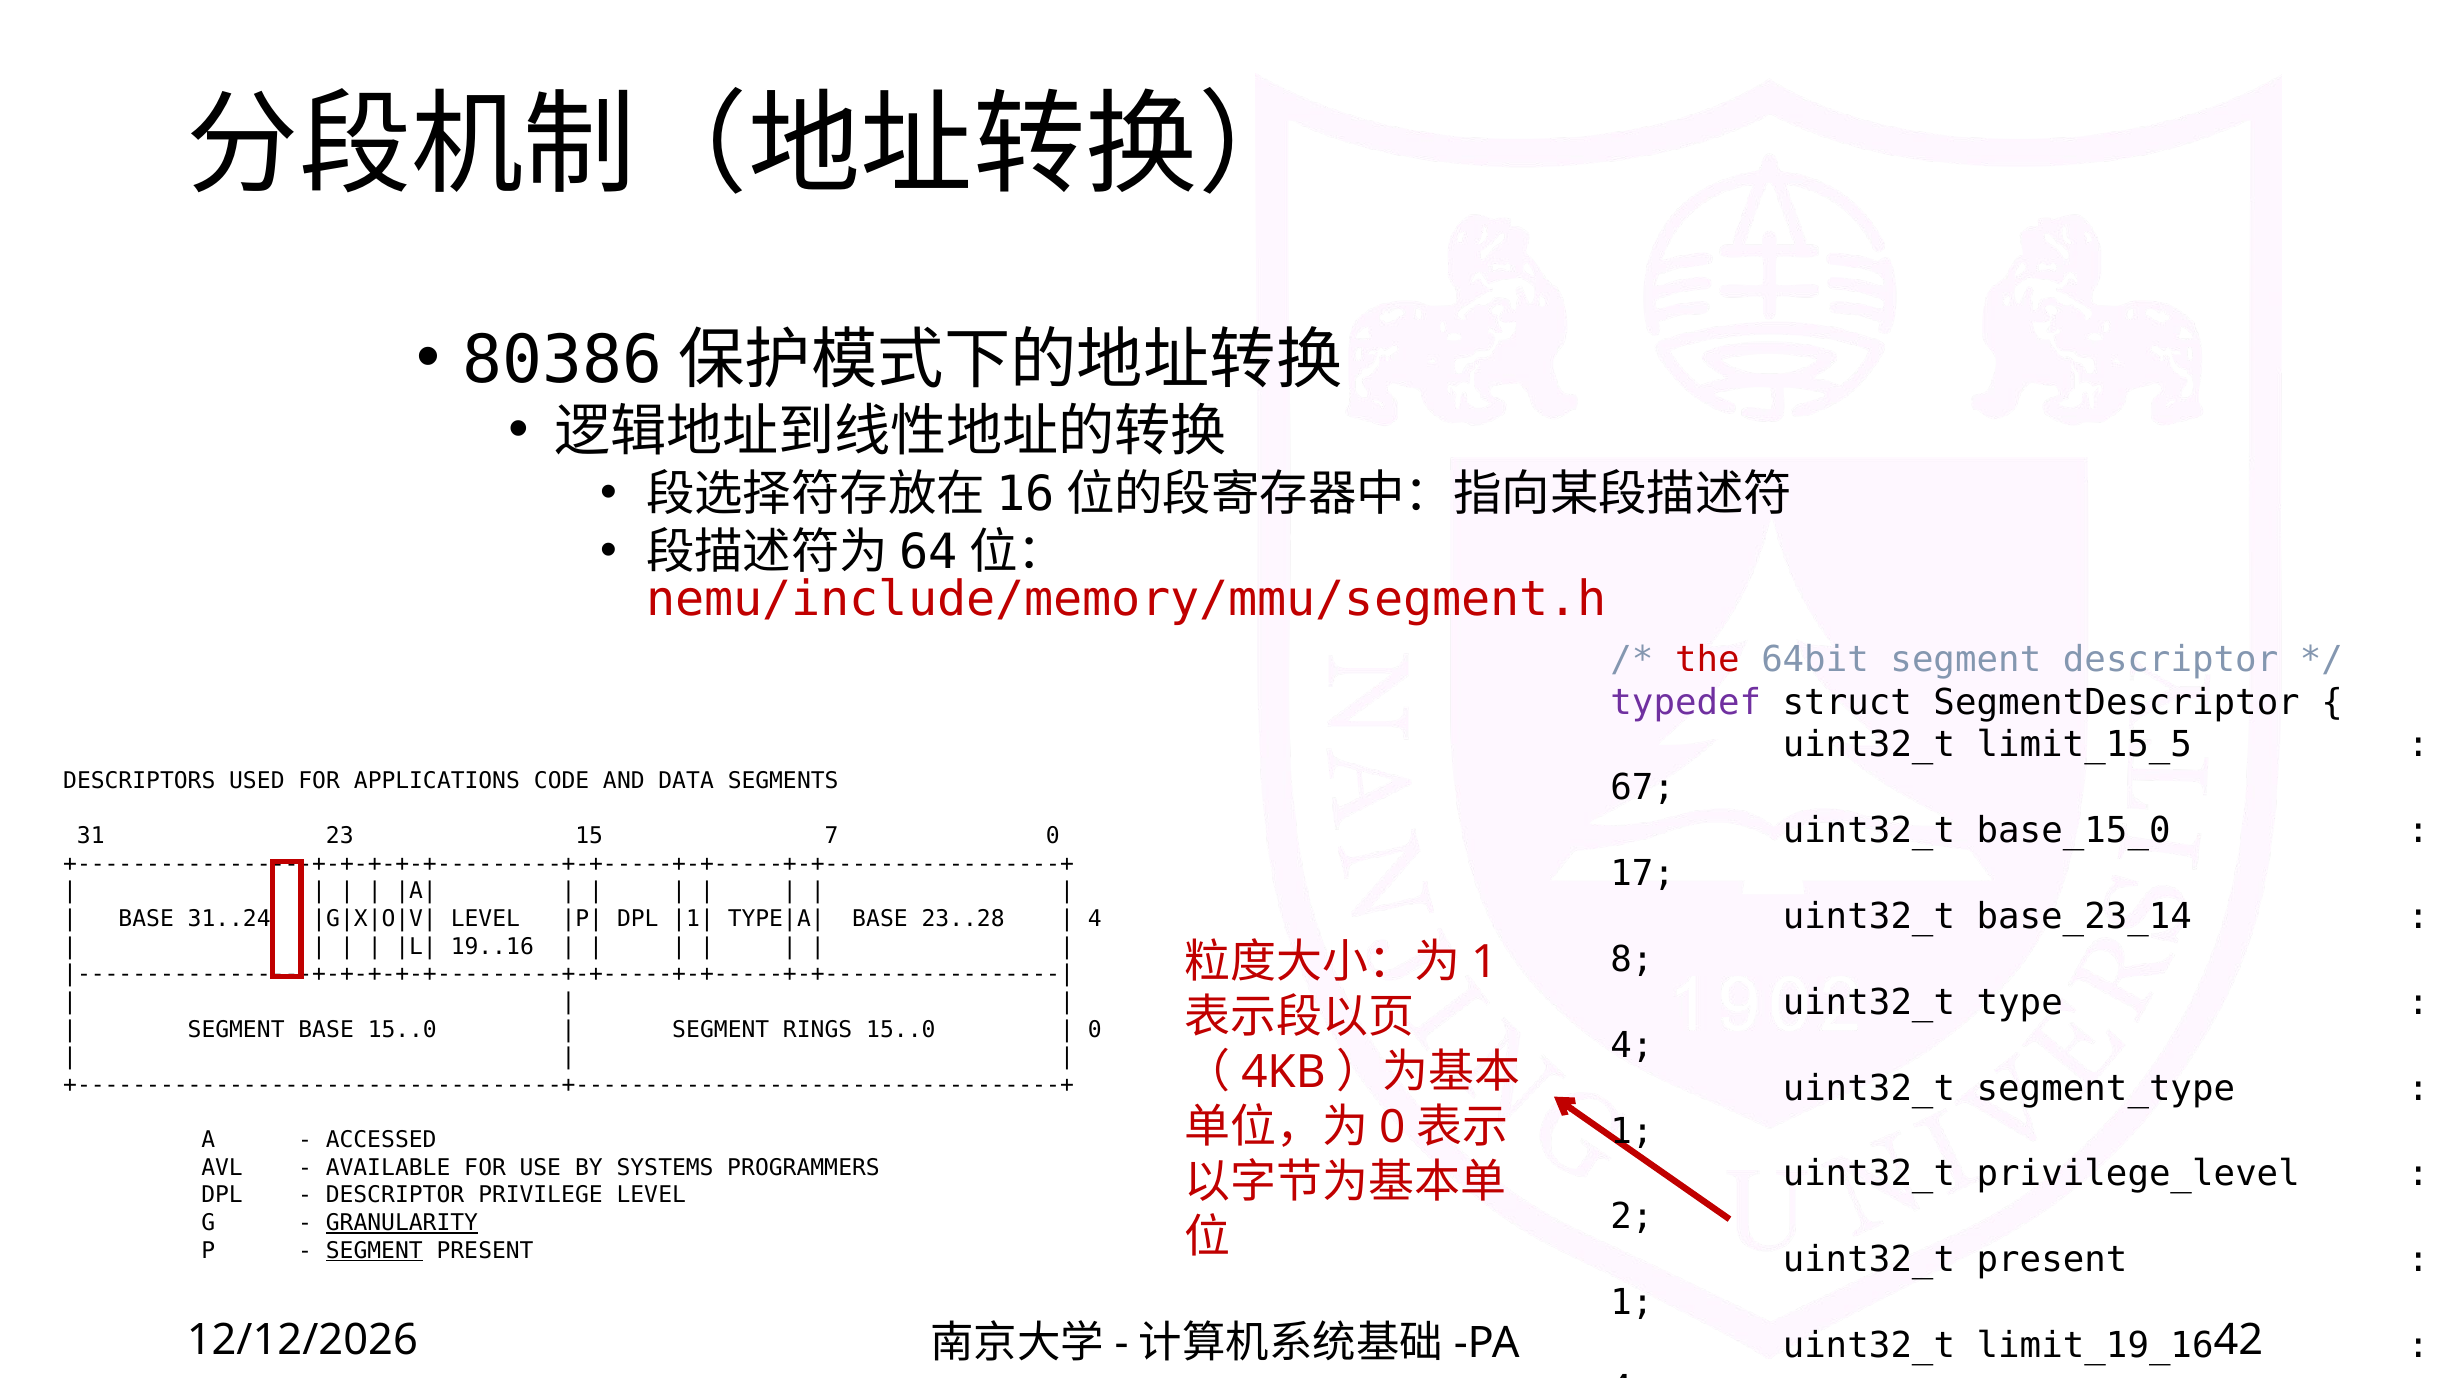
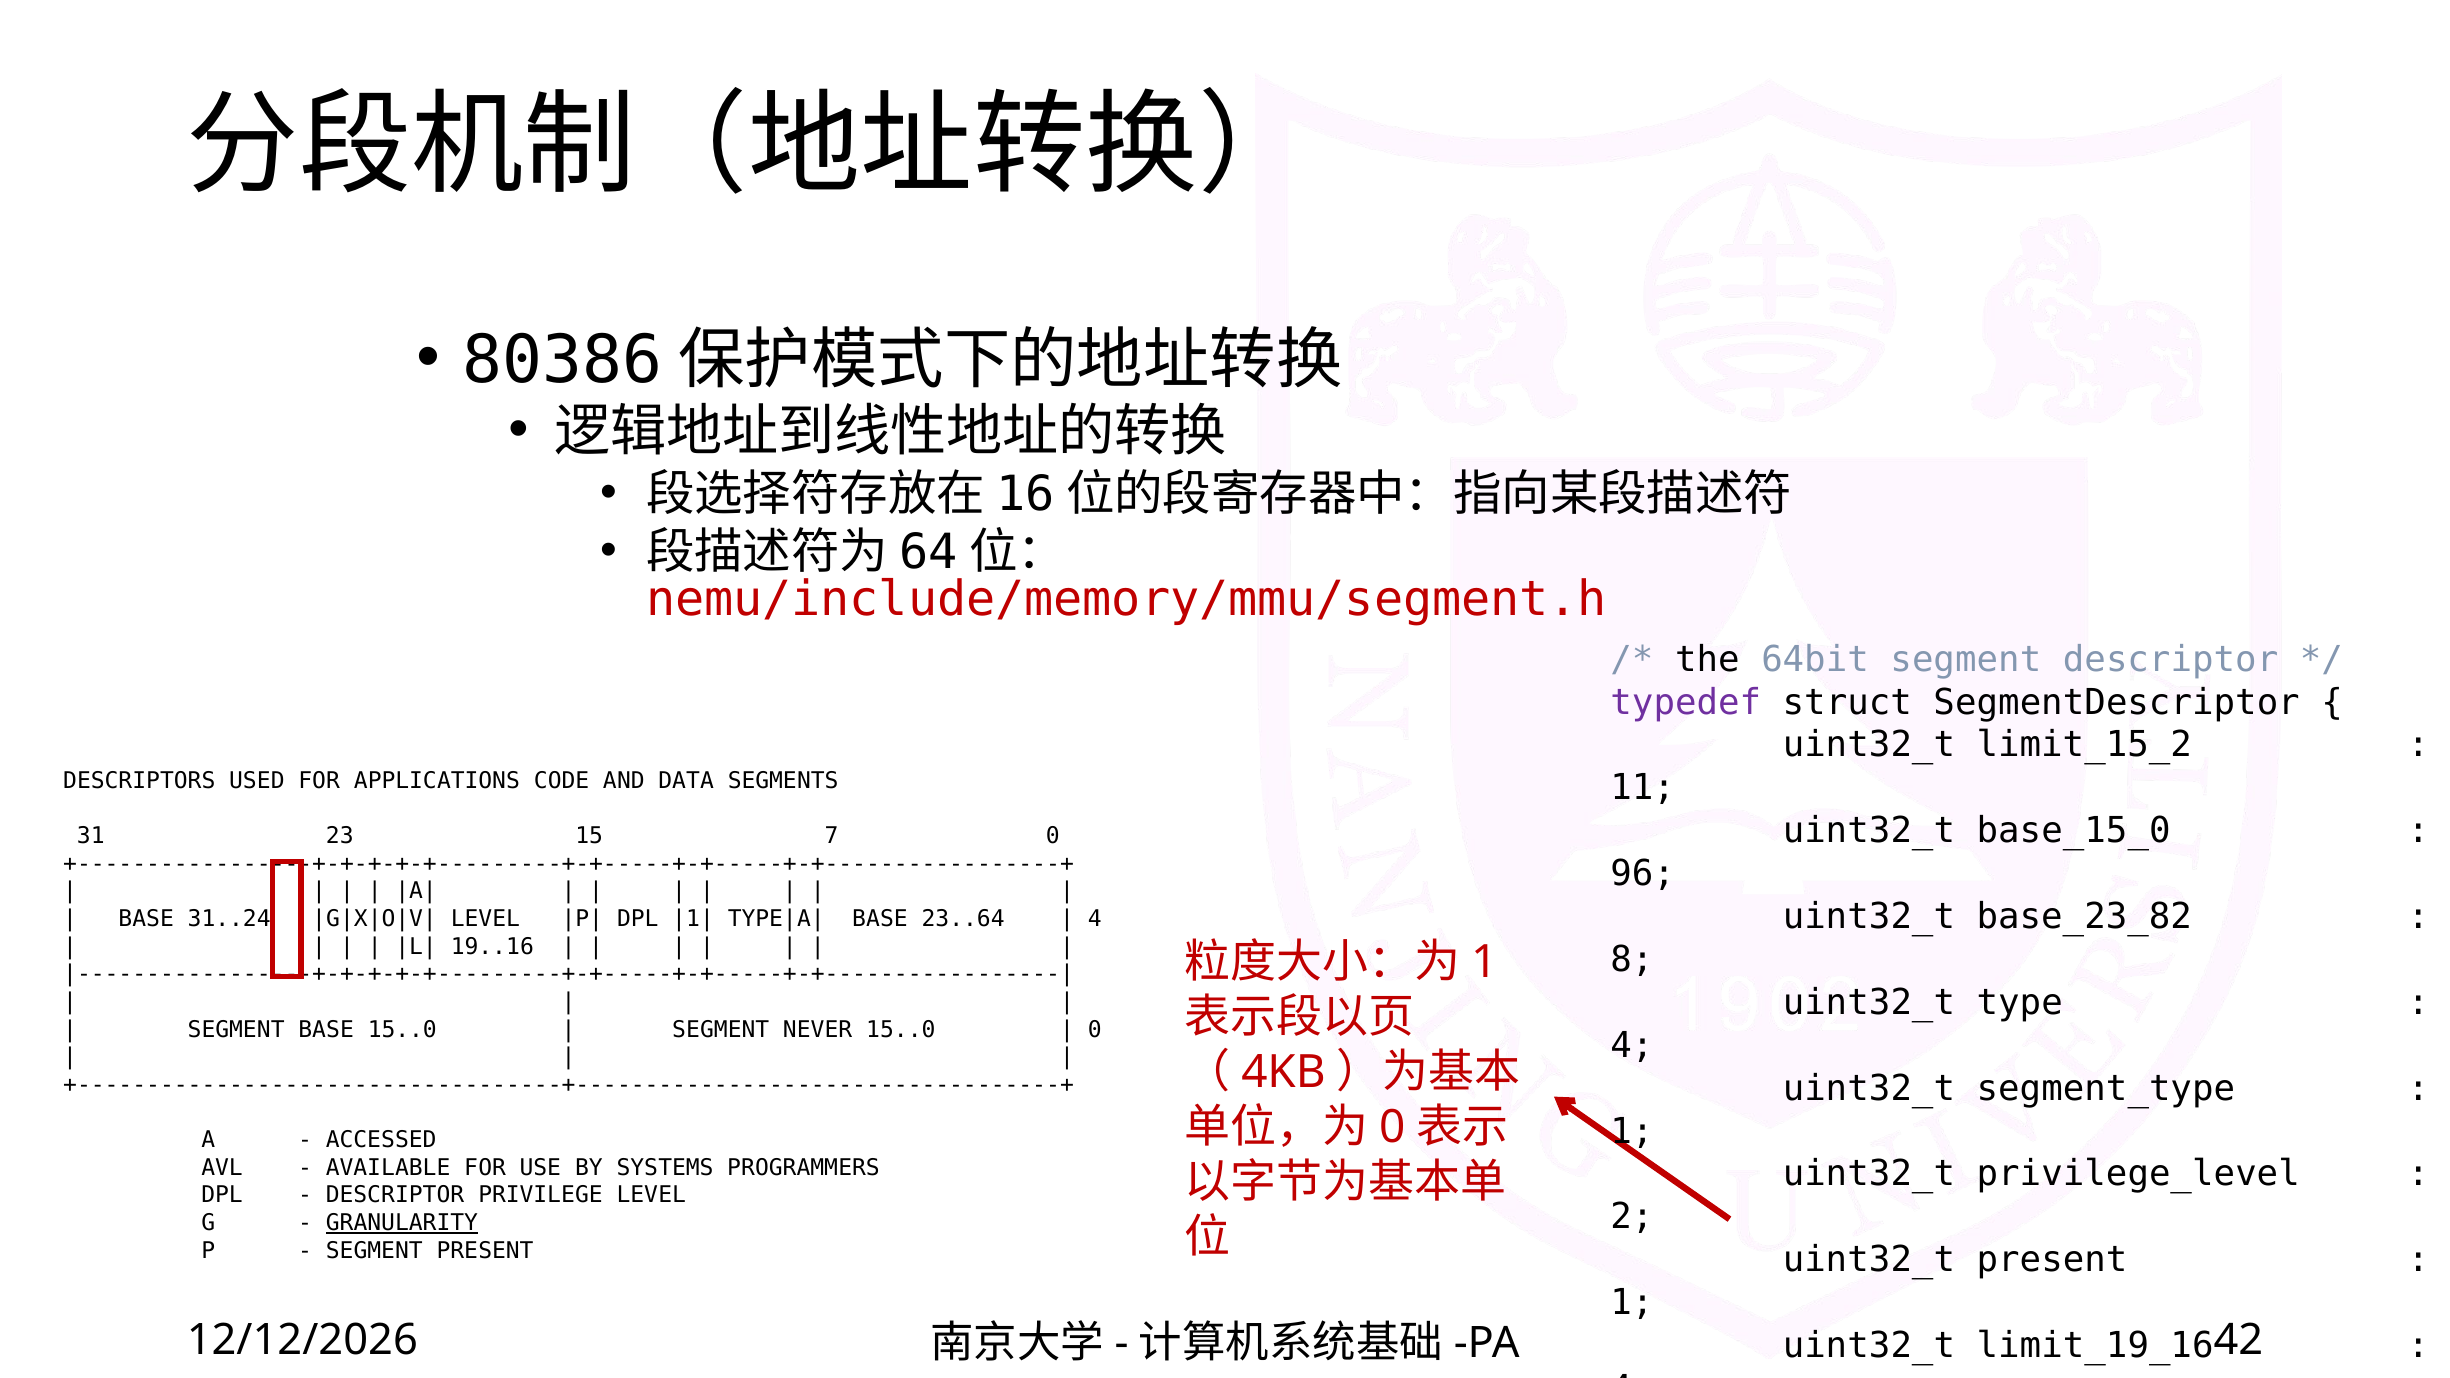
the colour: red -> black (1707, 659)
limit_15_5: limit_15_5 -> limit_15_2 (2084, 745)
67: 67 -> 11 (1643, 788)
17: 17 -> 96 (1643, 874)
base_23_14: base_23_14 -> base_23_82 (2084, 917)
23..28: 23..28 -> 23..64 (963, 919)
RINGS: RINGS -> NEVER (818, 1030)
SEGMENT underline: present -> none (374, 1251)
